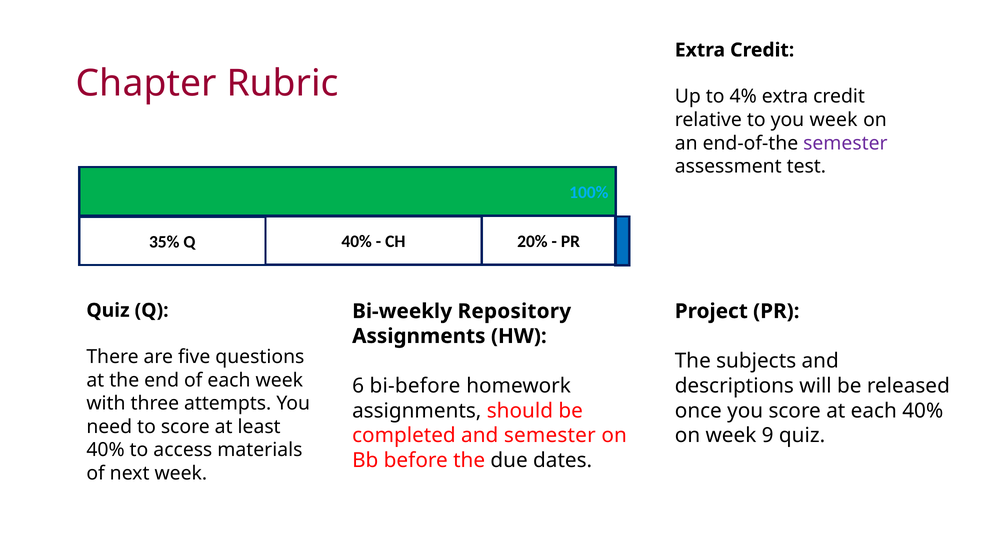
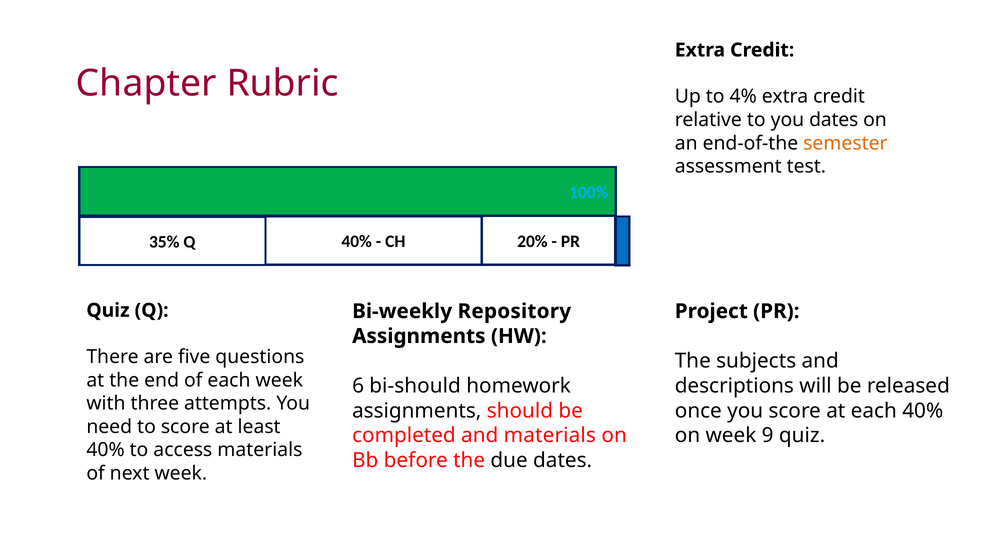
you week: week -> dates (834, 120)
semester colour: purple -> orange (845, 143)
bi-before: bi-before -> bi-should (415, 386)
and semester: semester -> materials (550, 436)
